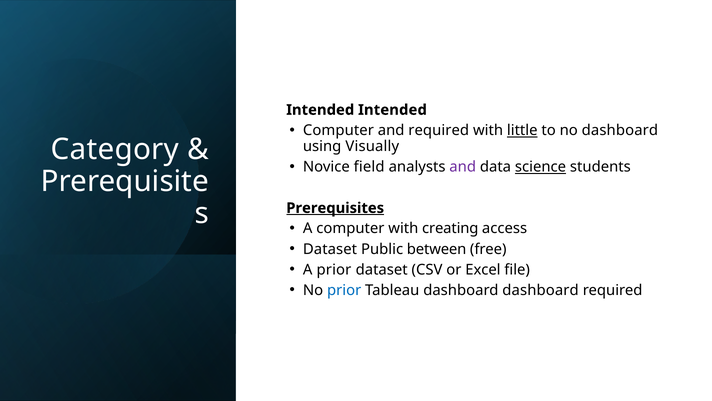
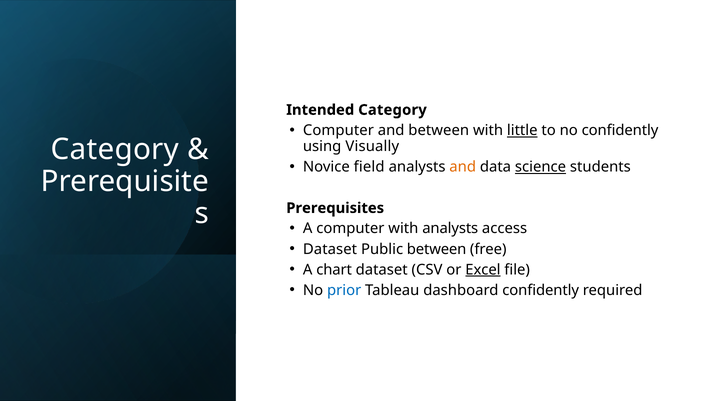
Intended Intended: Intended -> Category (392, 110)
and required: required -> between (439, 130)
no dashboard: dashboard -> confidently (620, 130)
and colour: purple -> orange (463, 167)
Prerequisites underline: present -> none (335, 208)
with creating: creating -> analysts (450, 228)
A prior: prior -> chart (334, 269)
Excel underline: none -> present (483, 269)
dashboard dashboard: dashboard -> confidently (541, 290)
